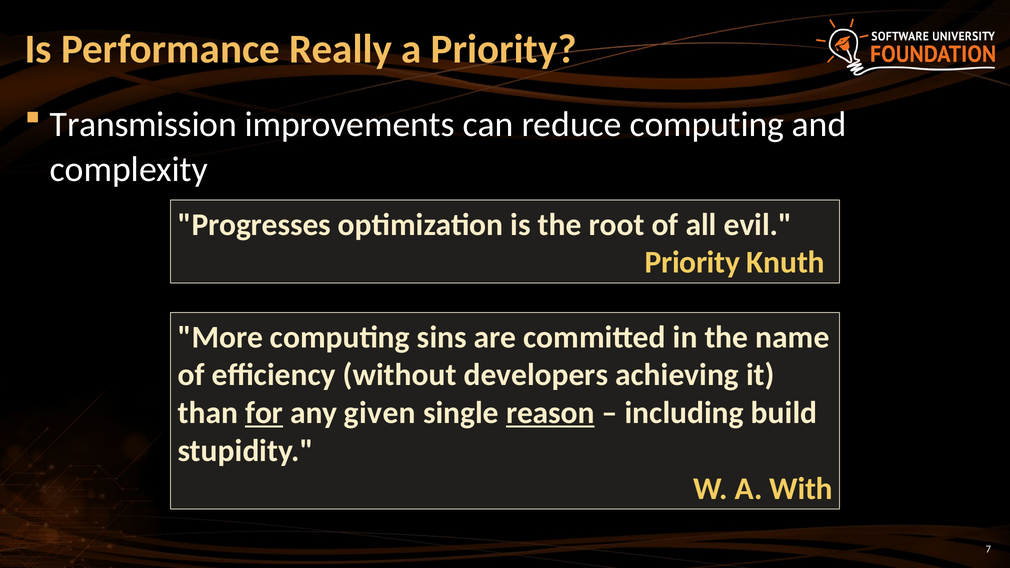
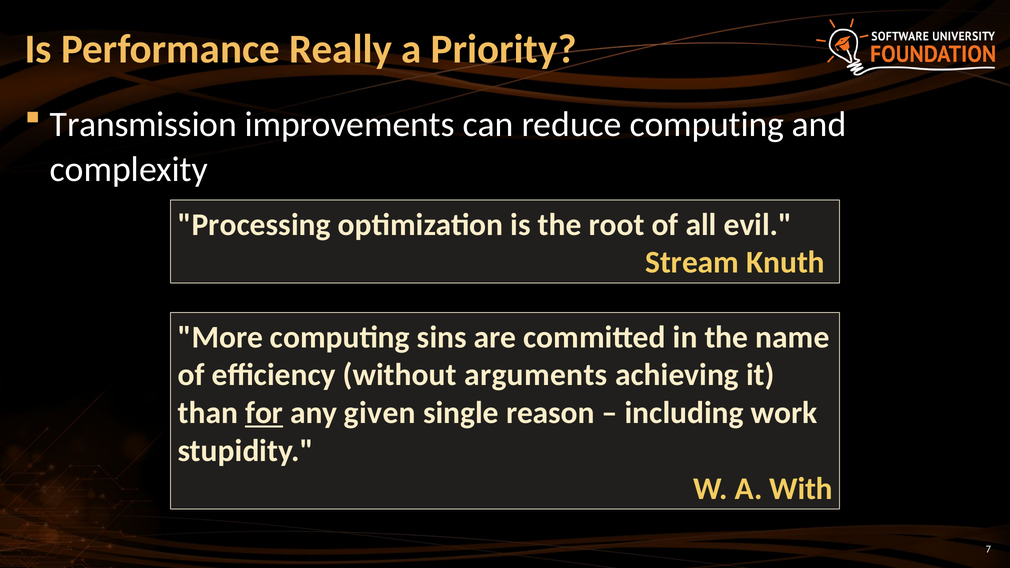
Progresses: Progresses -> Processing (254, 225)
Priority: Priority -> Stream (692, 263)
developers: developers -> arguments (536, 375)
reason underline: present -> none (550, 413)
build: build -> work (784, 413)
